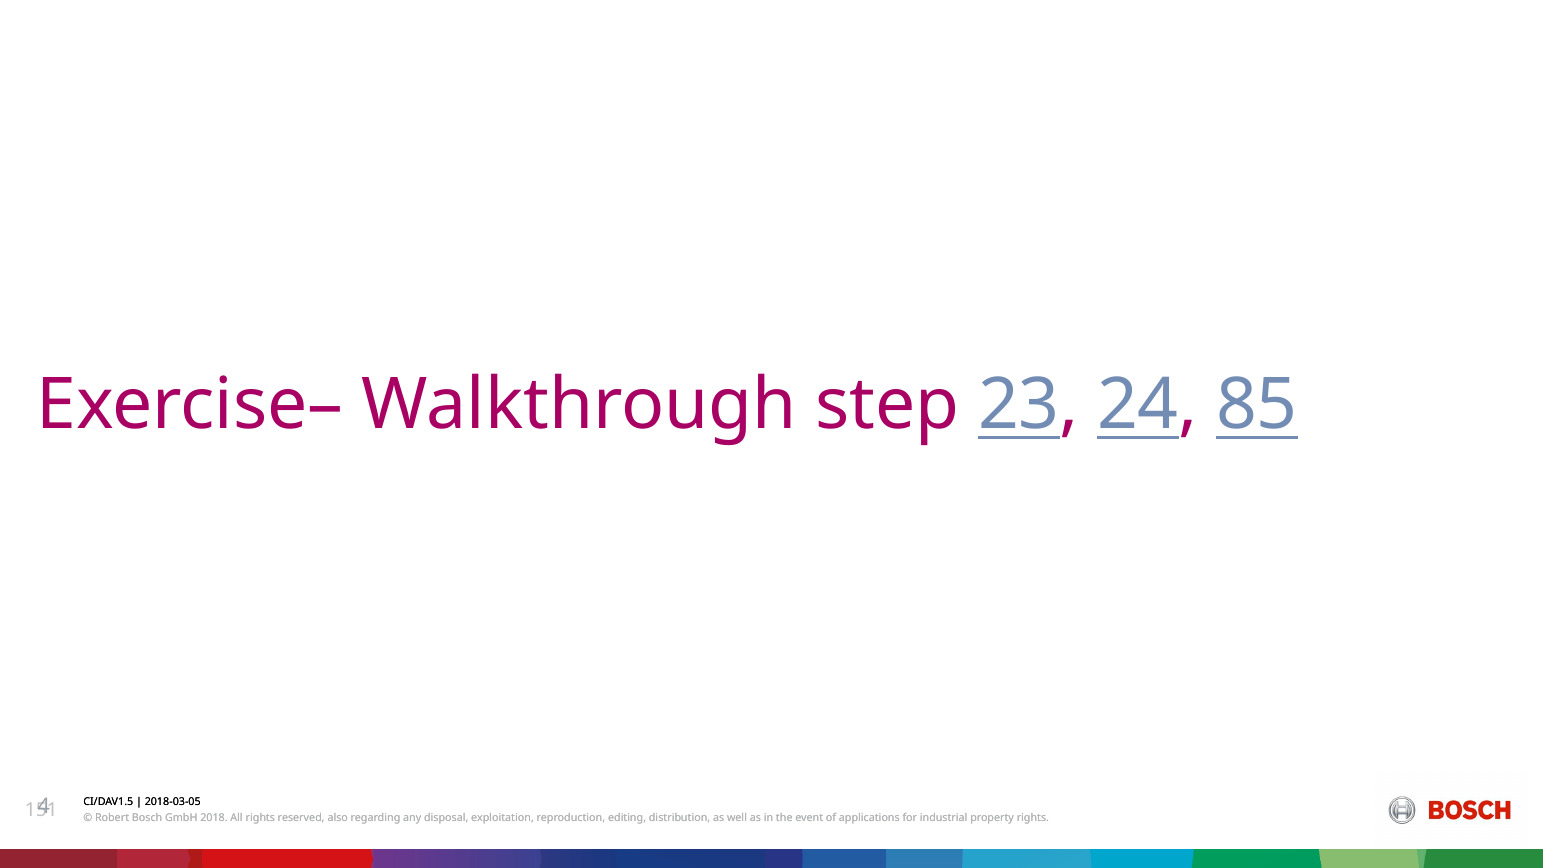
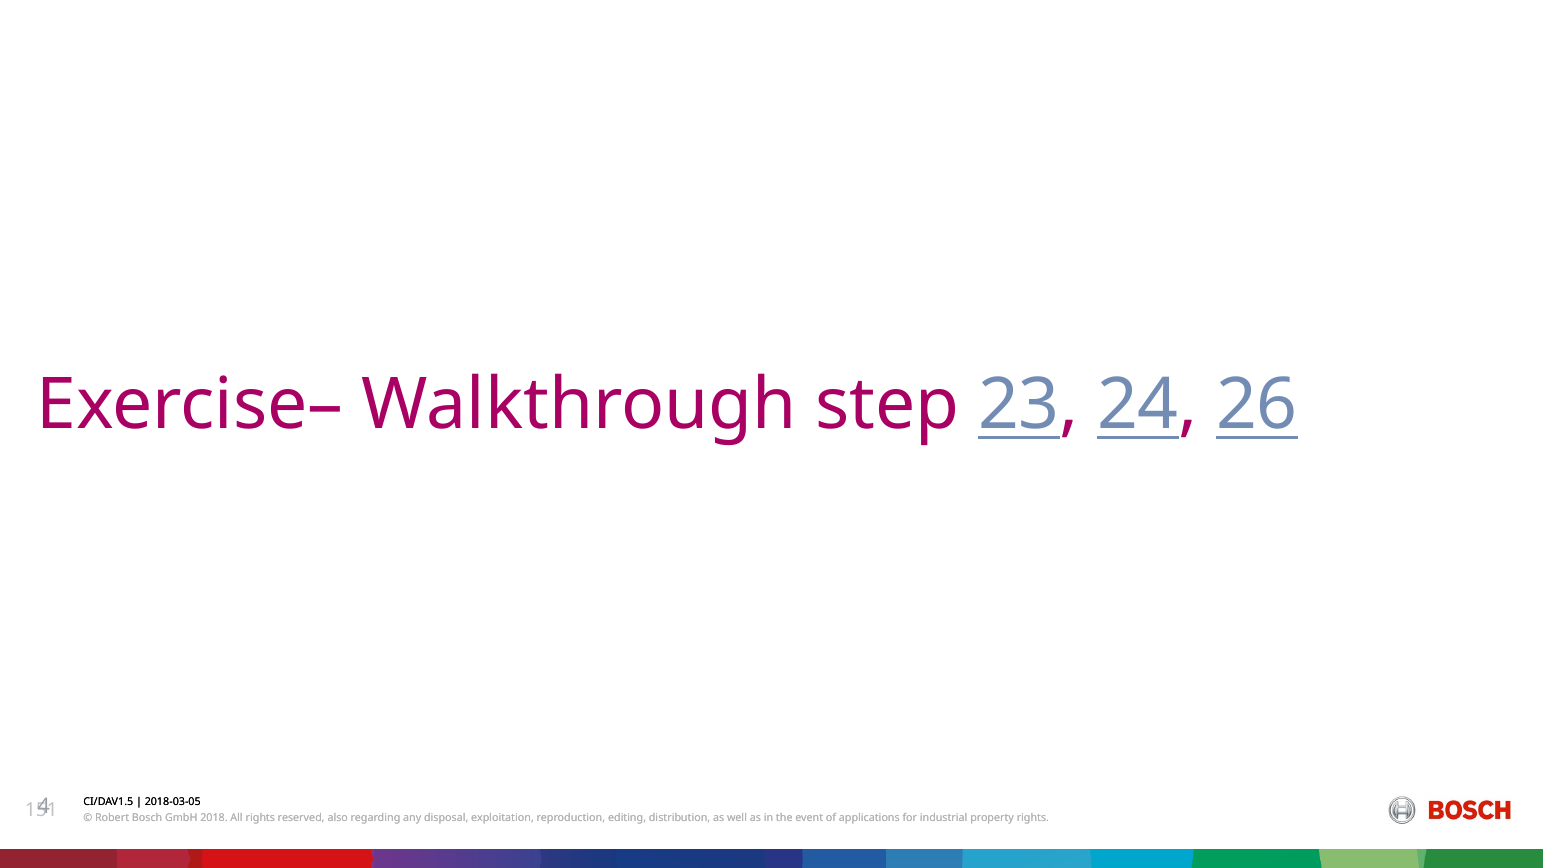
85: 85 -> 26 (1257, 405)
